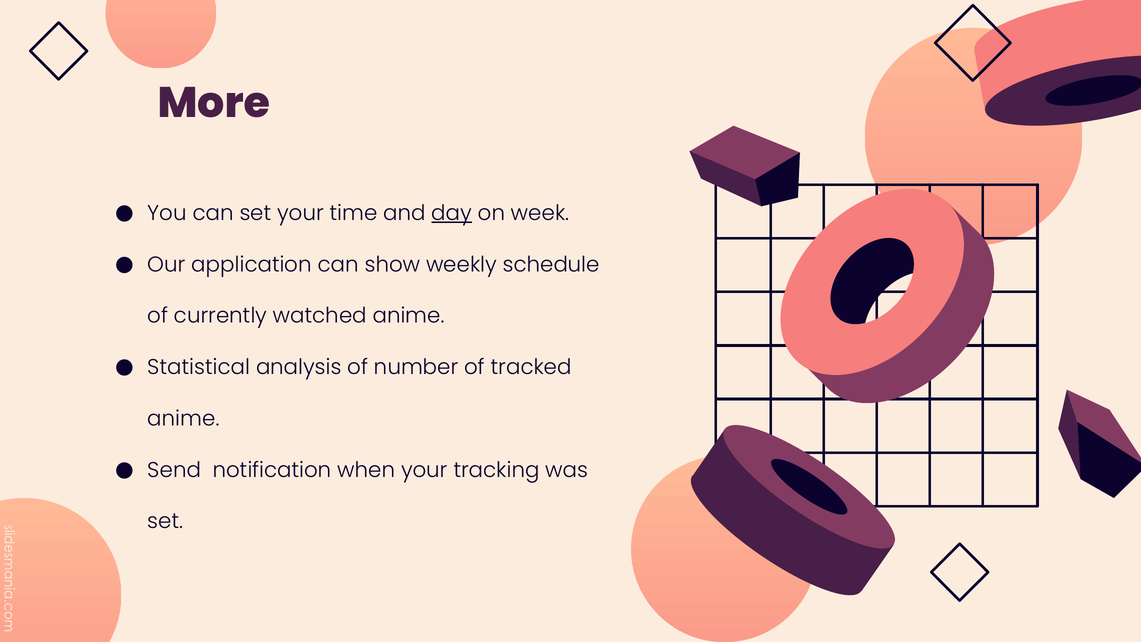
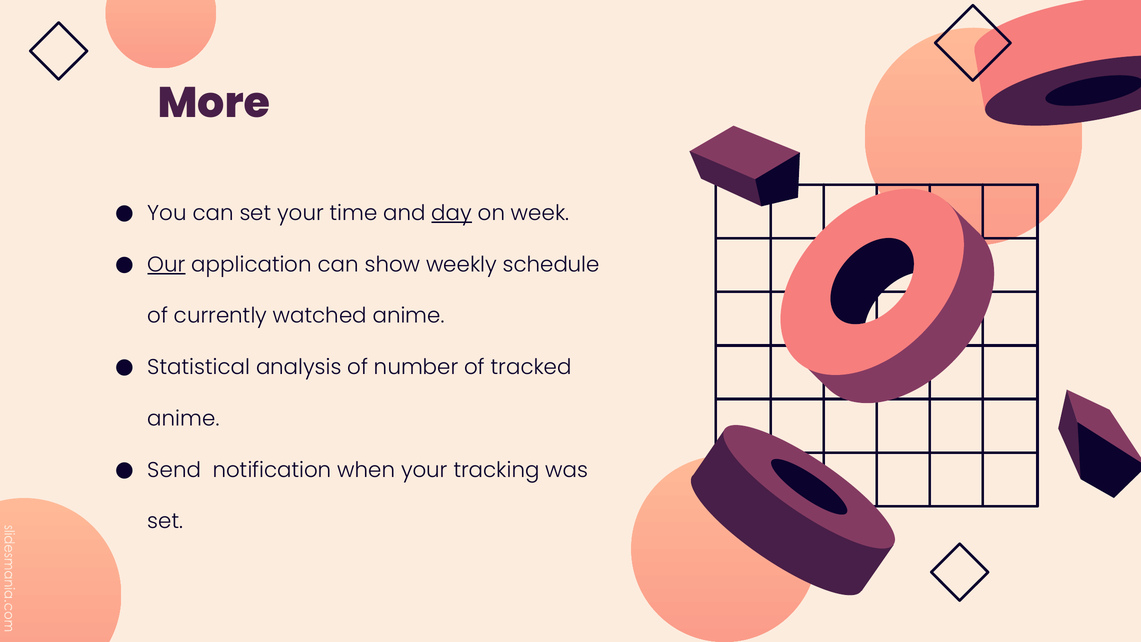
Our underline: none -> present (167, 264)
